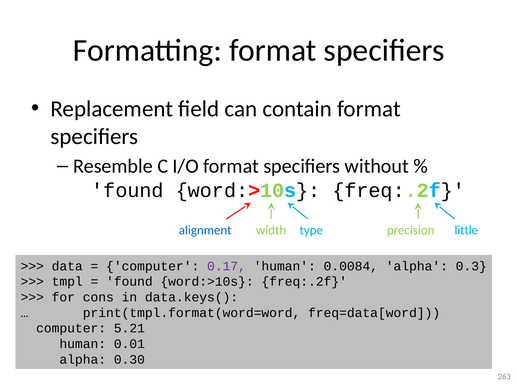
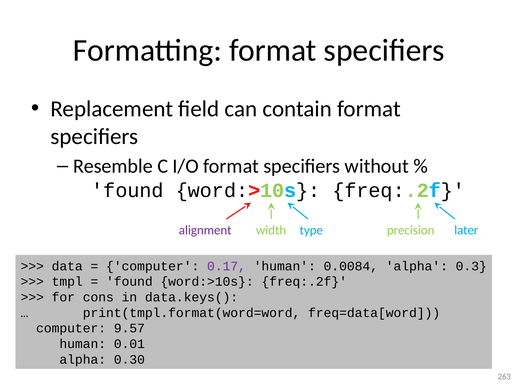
alignment colour: blue -> purple (205, 230)
little: little -> later (466, 230)
5.21: 5.21 -> 9.57 (129, 328)
